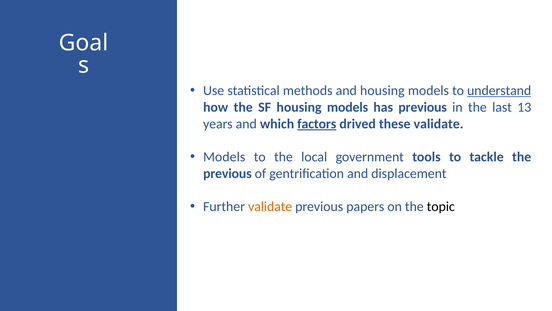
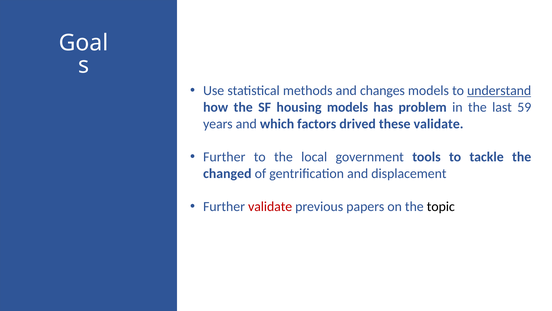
and housing: housing -> changes (382, 91)
has previous: previous -> problem (423, 107)
13: 13 -> 59 (524, 107)
factors underline: present -> none (317, 124)
Models: Models -> Further (224, 157)
previous: previous -> changed (227, 173)
validate colour: orange -> red (270, 206)
